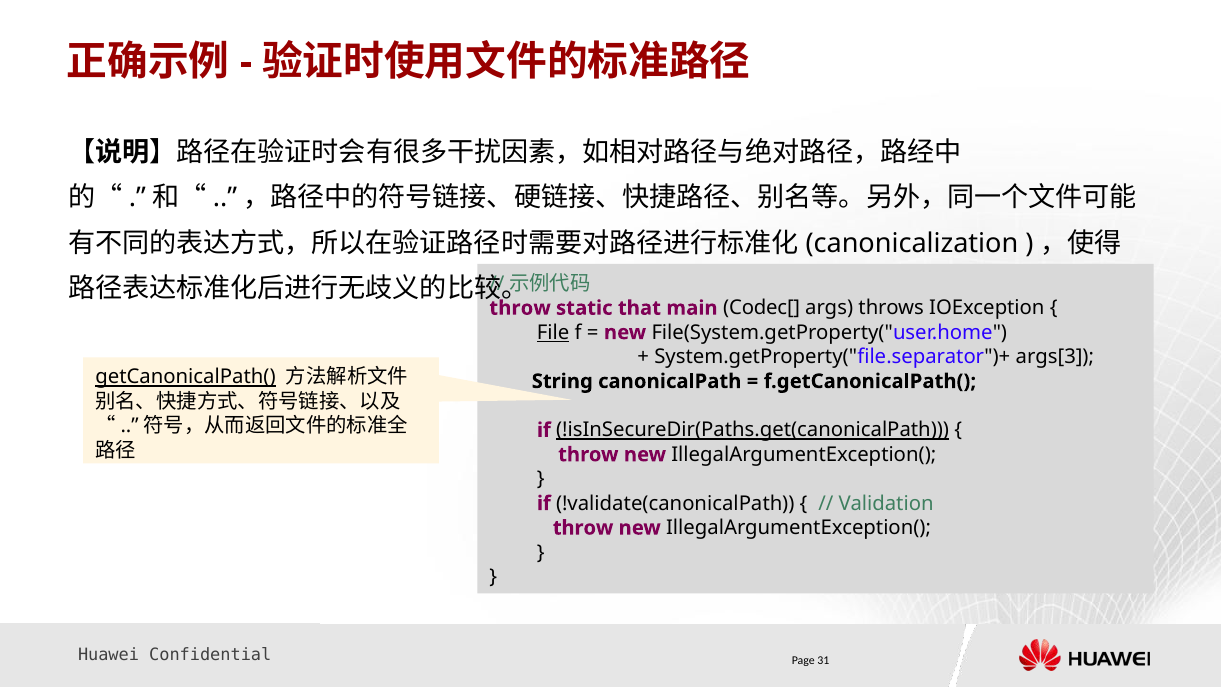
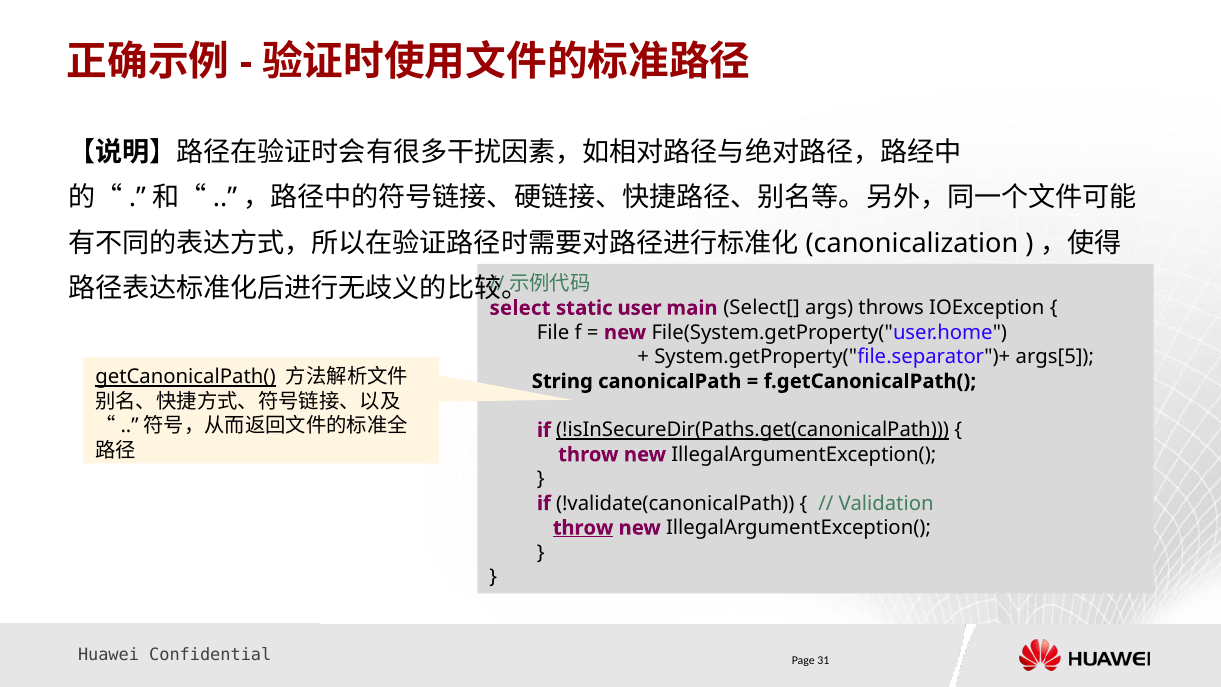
throw: throw -> select (520, 308)
that: that -> user (640, 308)
Codec[: Codec[ -> Select[ (762, 308)
File underline: present -> none (553, 332)
args[3: args[3 -> args[5 (1055, 357)
throw underline: none -> present (583, 528)
